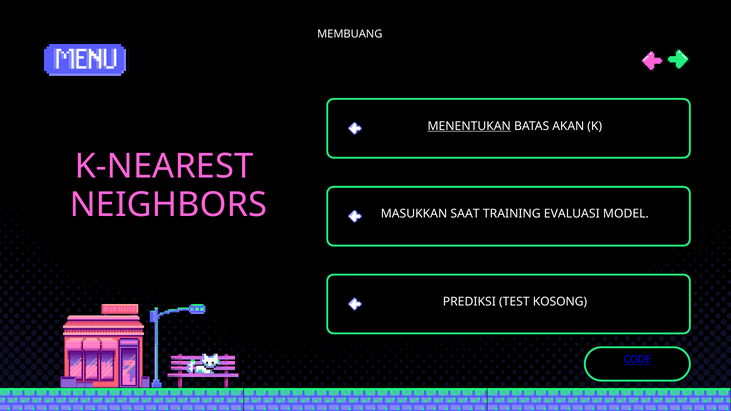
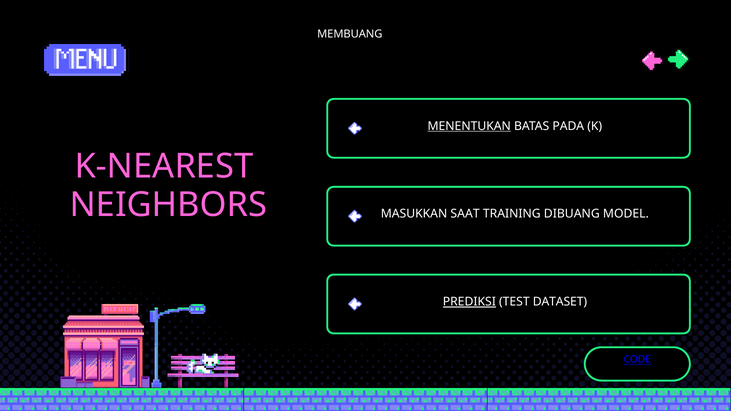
AKAN: AKAN -> PADA (568, 126)
EVALUASI: EVALUASI -> DIBUANG (572, 214)
PREDIKSI underline: none -> present (469, 302)
KOSONG: KOSONG -> DATASET (560, 302)
